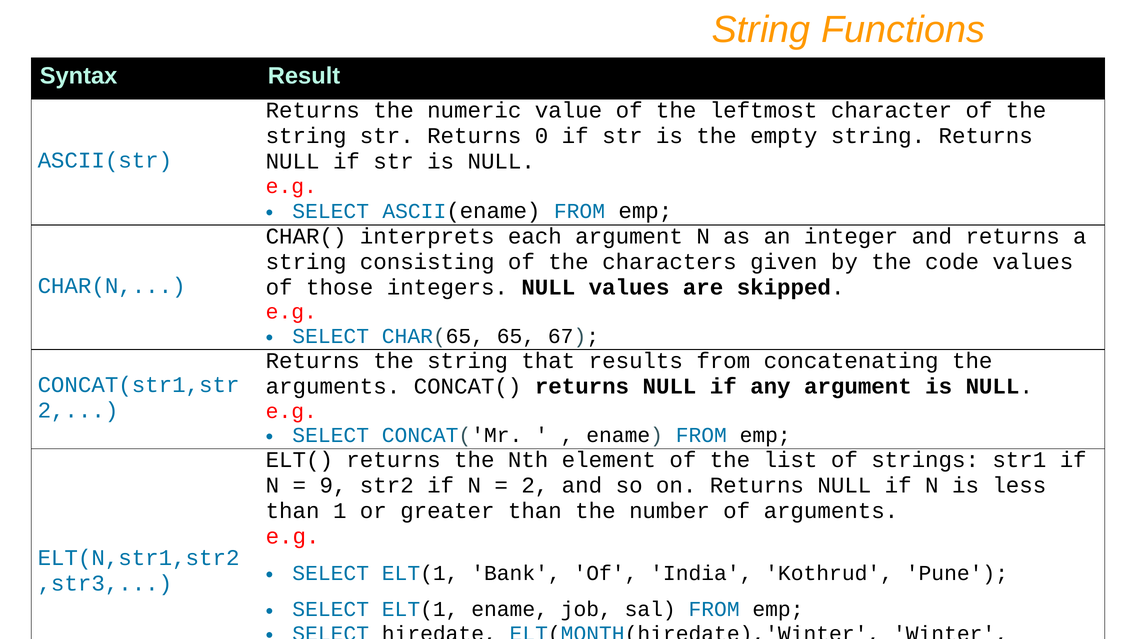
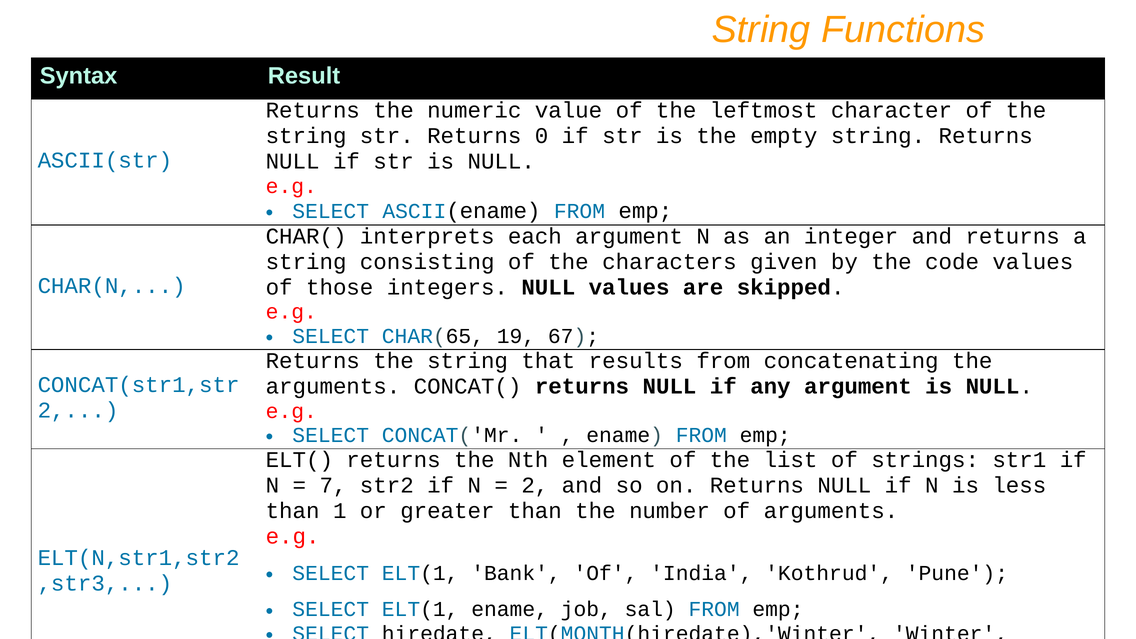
65: 65 -> 19 (516, 336)
9: 9 -> 7 (333, 485)
